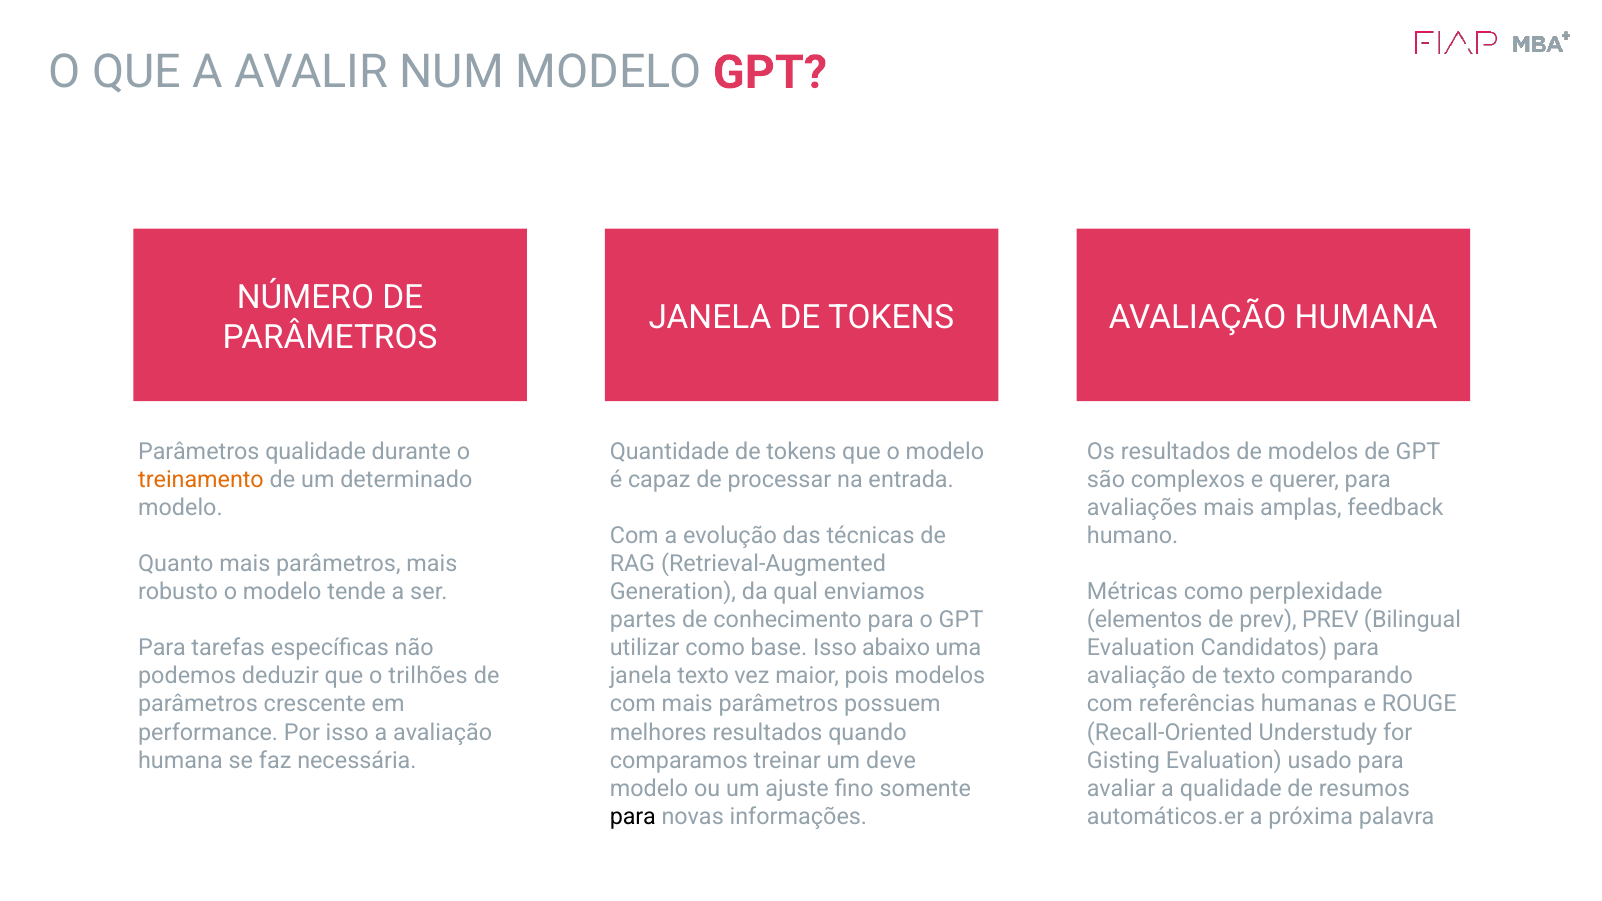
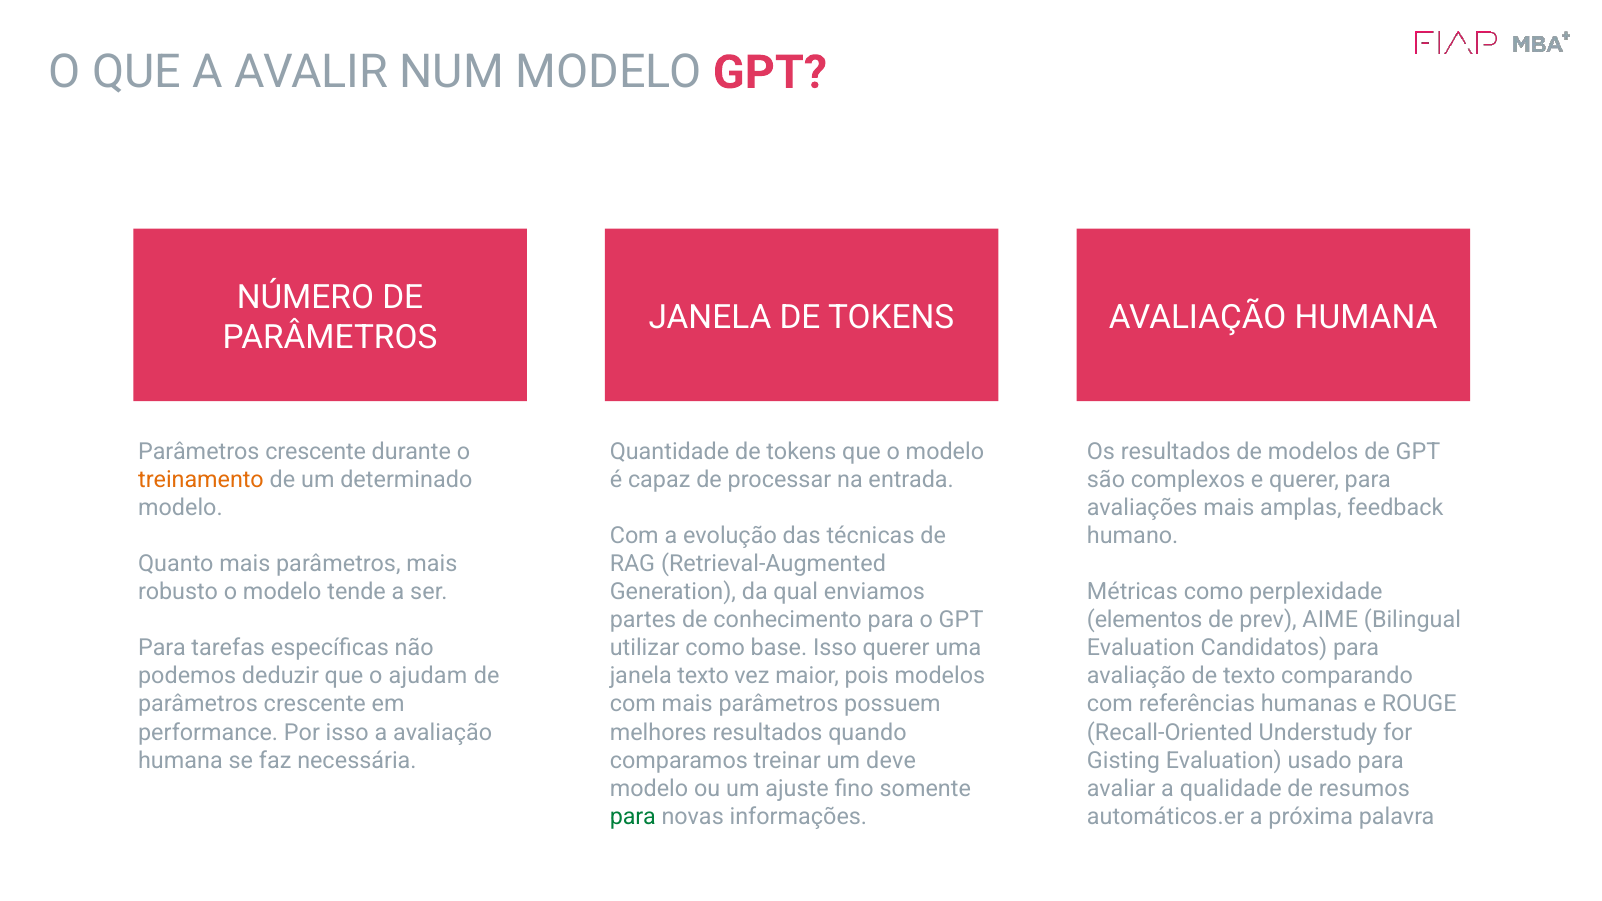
qualidade: qualidade -> crescente (316, 452)
prev PREV: PREV -> AIME (1330, 620)
Isso abaixo: abaixo -> querer (896, 648)
trilhões: trilhões -> ajudam (428, 676)
para colour: black -> green (633, 817)
